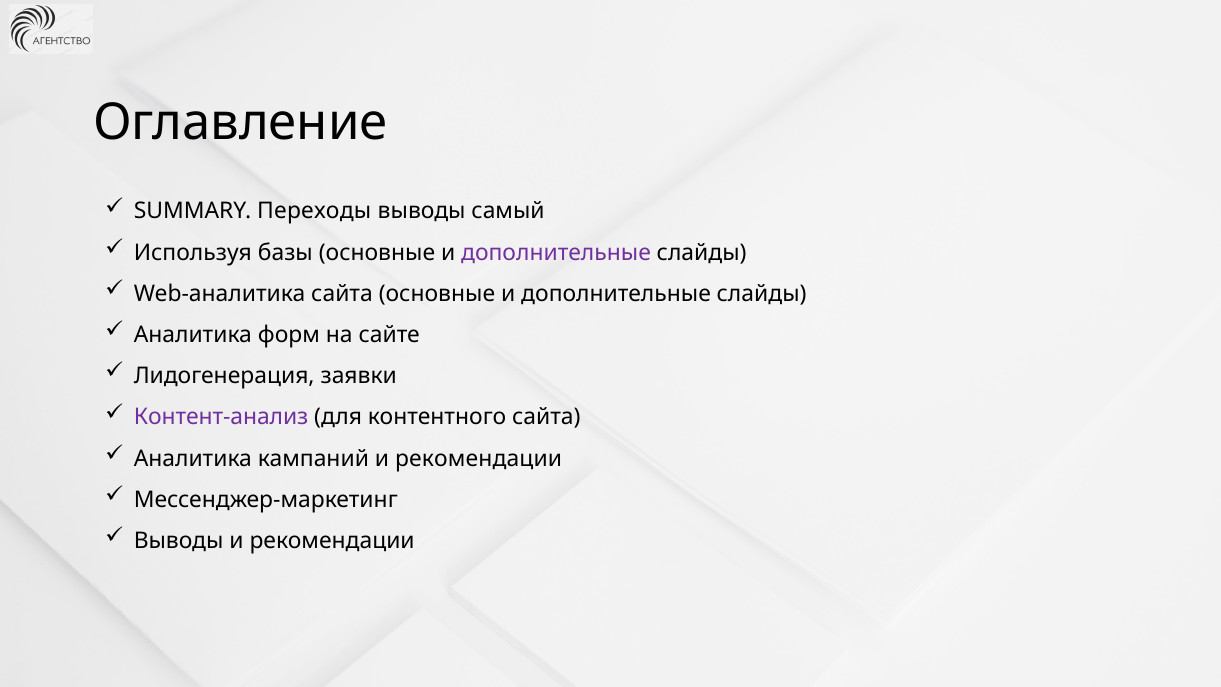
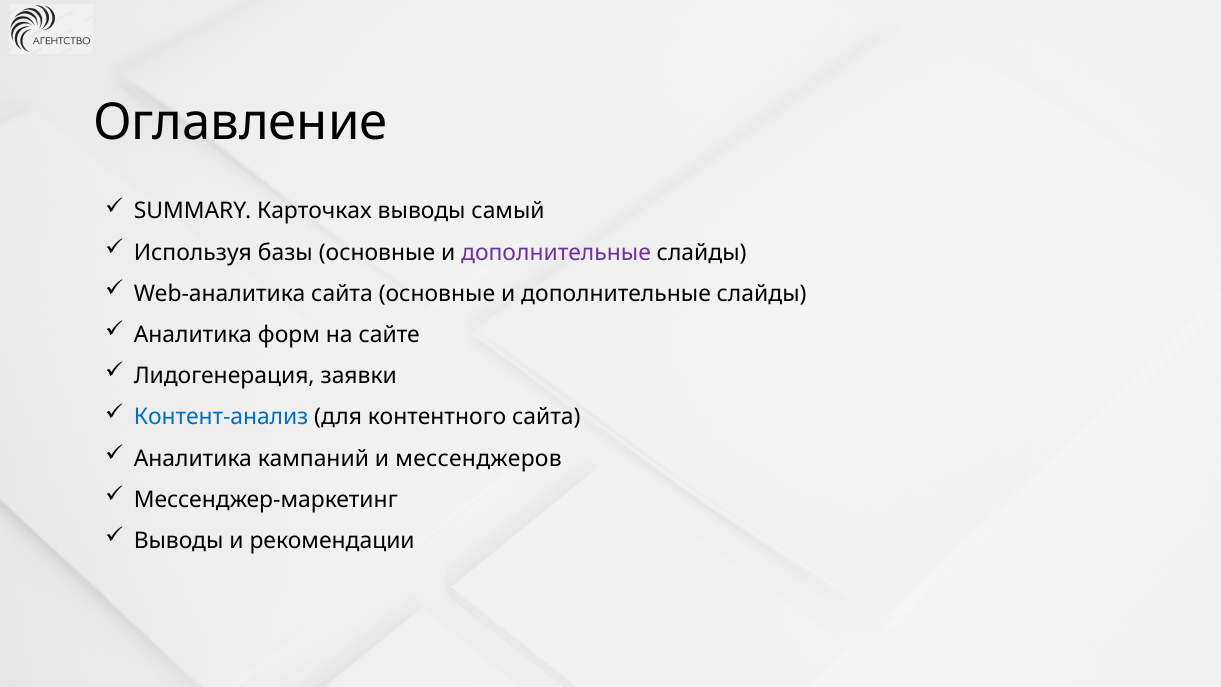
Переходы: Переходы -> Карточках (314, 211)
Контент-анализ colour: purple -> blue (221, 417)
кампаний и рекомендации: рекомендации -> мессенджеров (479, 458)
